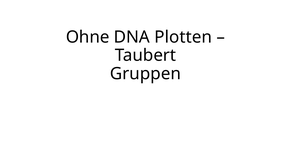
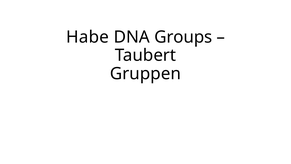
Ohne: Ohne -> Habe (87, 37)
Plotten: Plotten -> Groups (183, 37)
